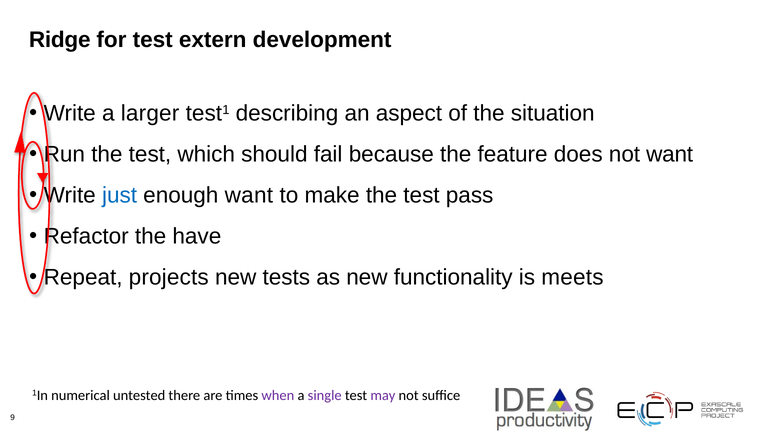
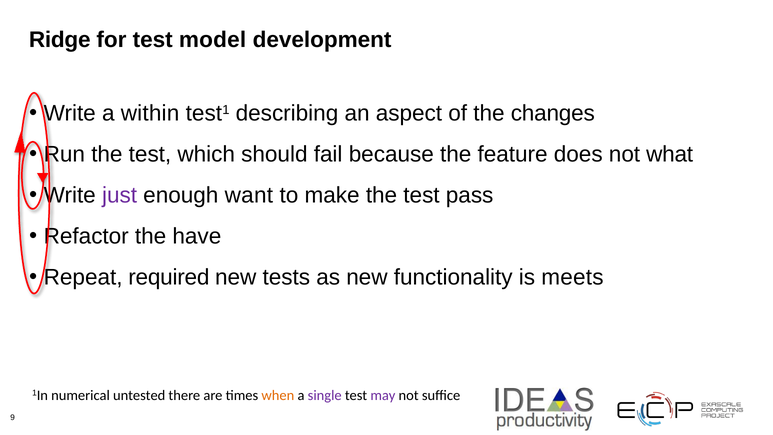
extern: extern -> model (213, 40)
larger: larger -> within (150, 114)
situation: situation -> changes (553, 114)
not want: want -> what (670, 154)
just colour: blue -> purple (120, 195)
projects: projects -> required (169, 277)
when colour: purple -> orange (278, 395)
